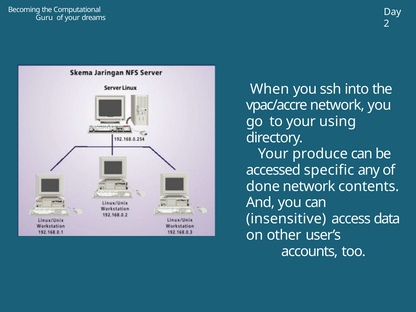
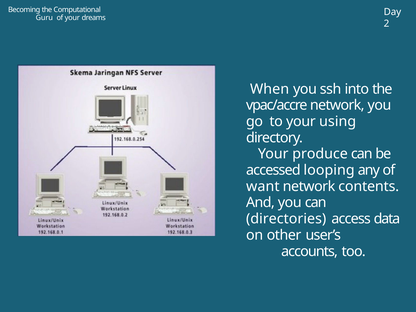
specific: specific -> looping (329, 170)
done: done -> want (263, 186)
insensitive: insensitive -> directories (286, 219)
